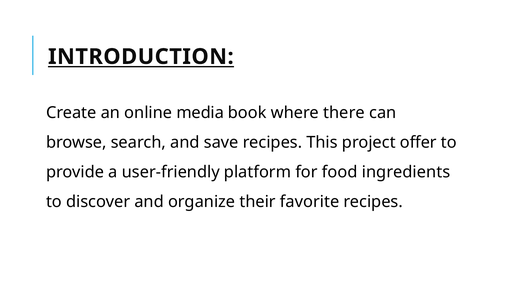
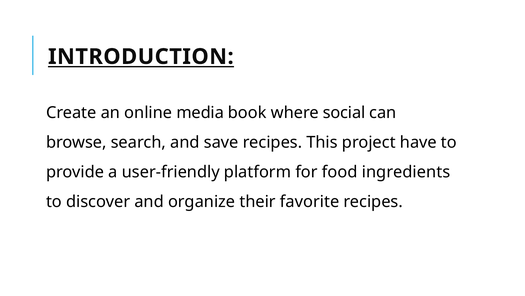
there: there -> social (344, 113)
offer: offer -> have (418, 142)
